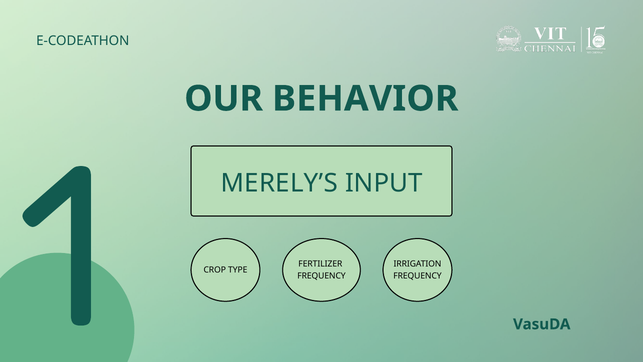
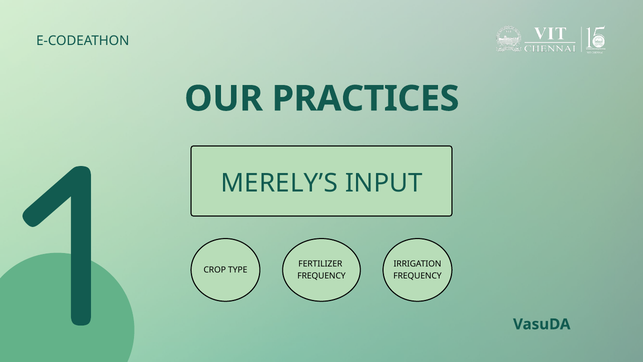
BEHAVIOR: BEHAVIOR -> PRACTICES (366, 99)
